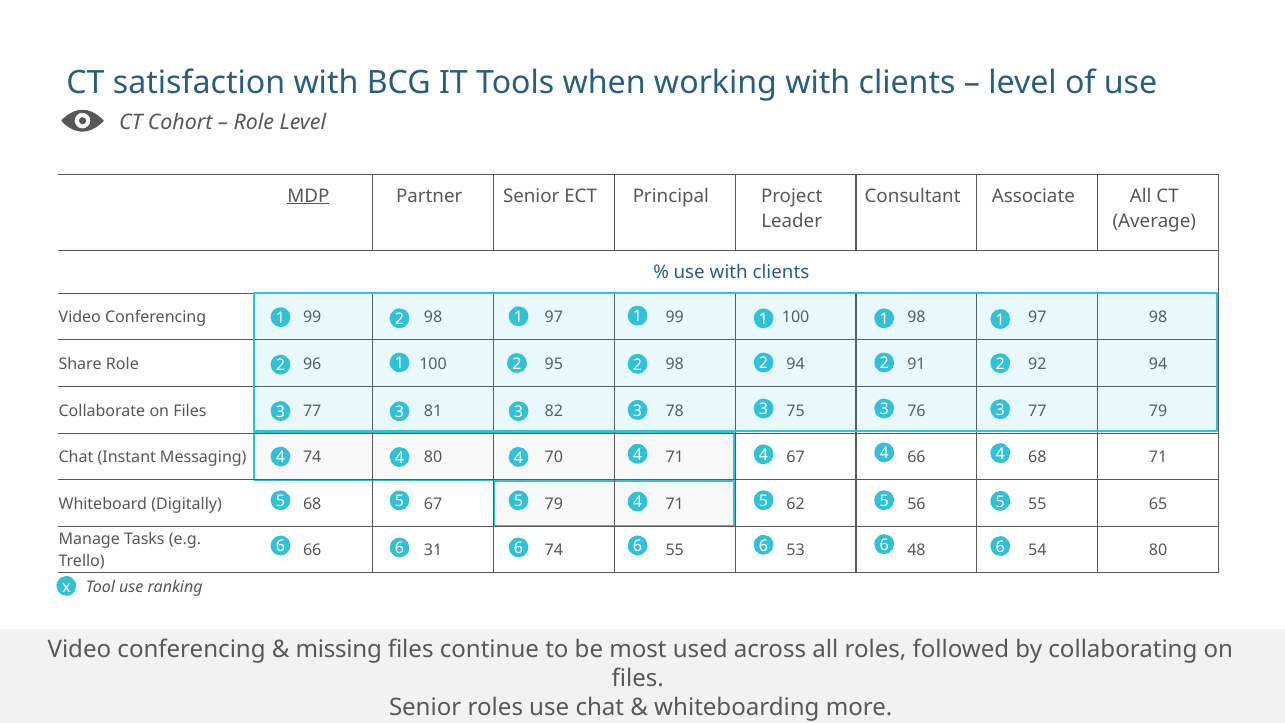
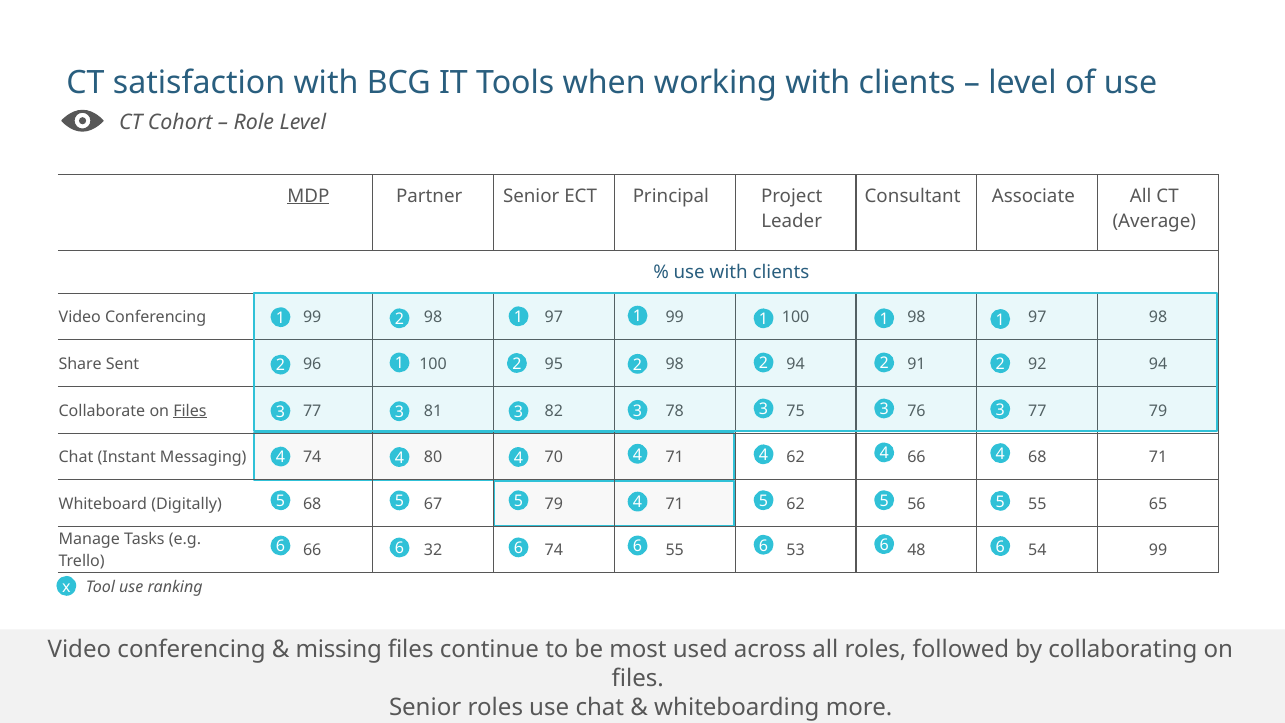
Share Role: Role -> Sent (123, 364)
Files underline: none -> present (190, 411)
70 71 67: 67 -> 62 (796, 457)
31: 31 -> 32 (433, 550)
54 80: 80 -> 99 (1158, 550)
